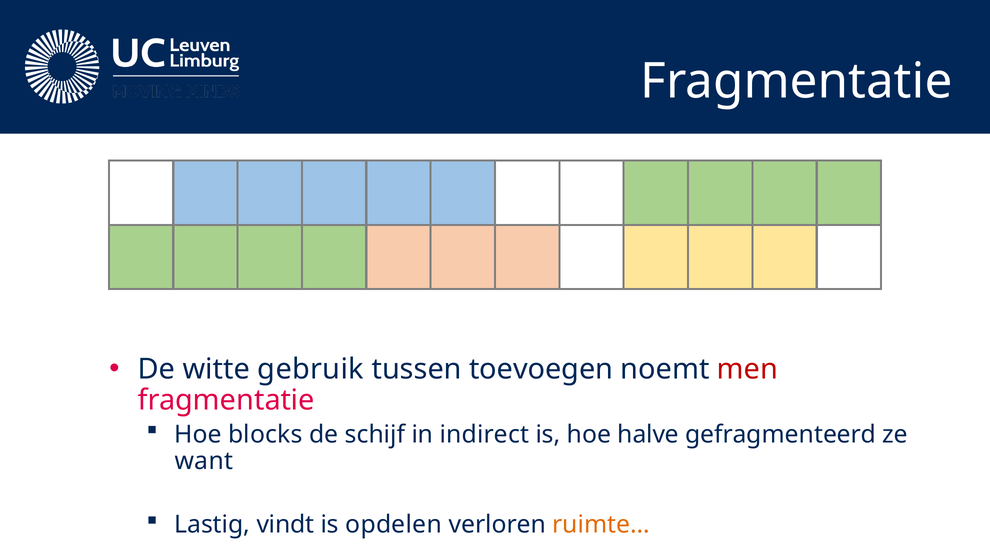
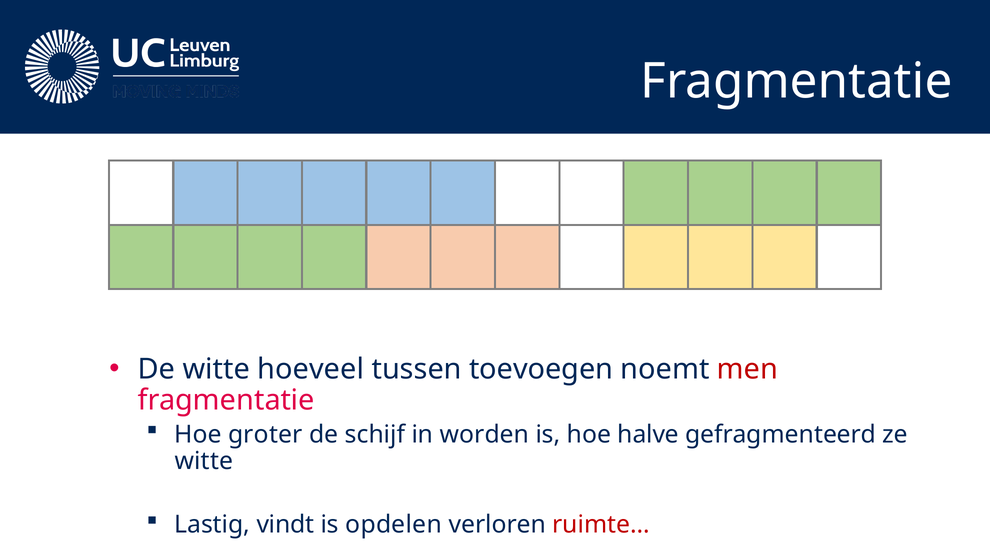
gebruik: gebruik -> hoeveel (311, 369)
blocks: blocks -> groter (265, 434)
indirect: indirect -> worden (484, 434)
want: want -> witte (204, 461)
ruimte… colour: orange -> red (601, 525)
